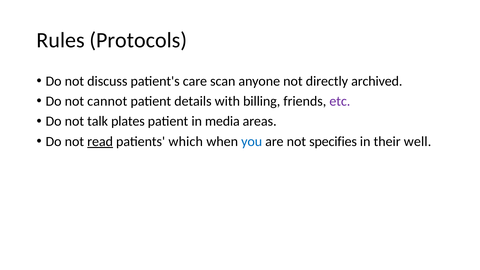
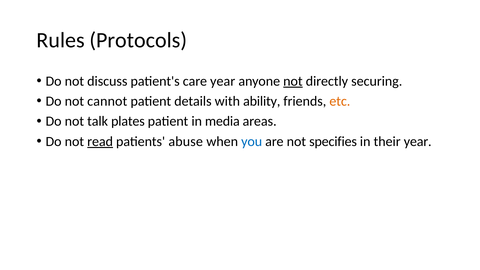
care scan: scan -> year (223, 81)
not underline: none -> present (293, 81)
archived: archived -> securing (377, 81)
billing: billing -> ability (262, 101)
etc colour: purple -> orange (340, 101)
which: which -> abuse (186, 141)
their well: well -> year (418, 141)
